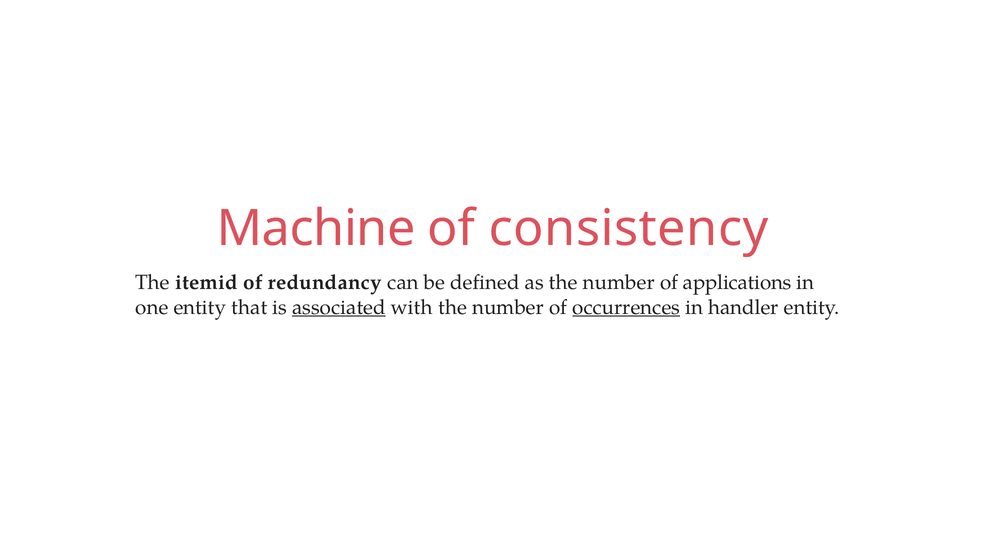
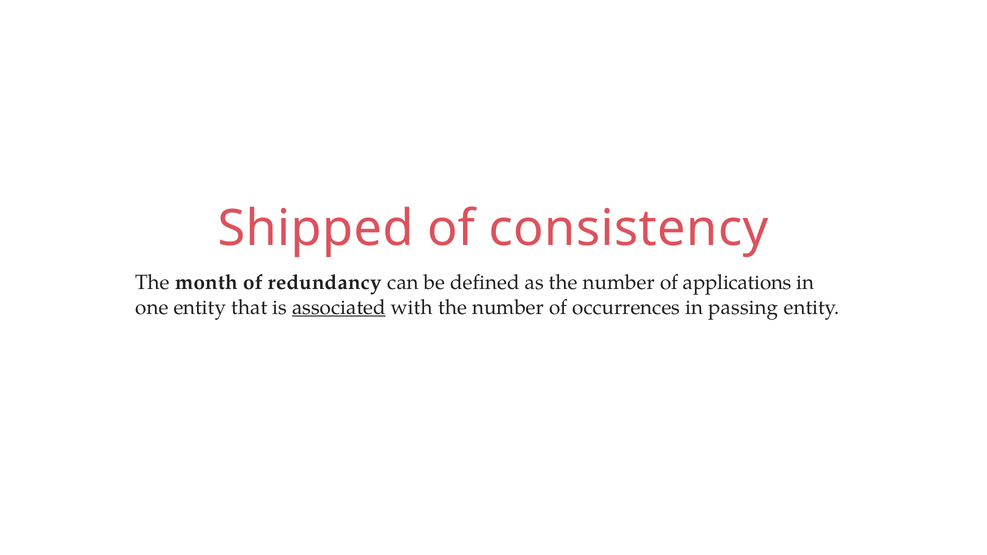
Machine: Machine -> Shipped (316, 229)
itemid: itemid -> month (206, 283)
occurrences underline: present -> none (626, 307)
handler: handler -> passing (743, 307)
